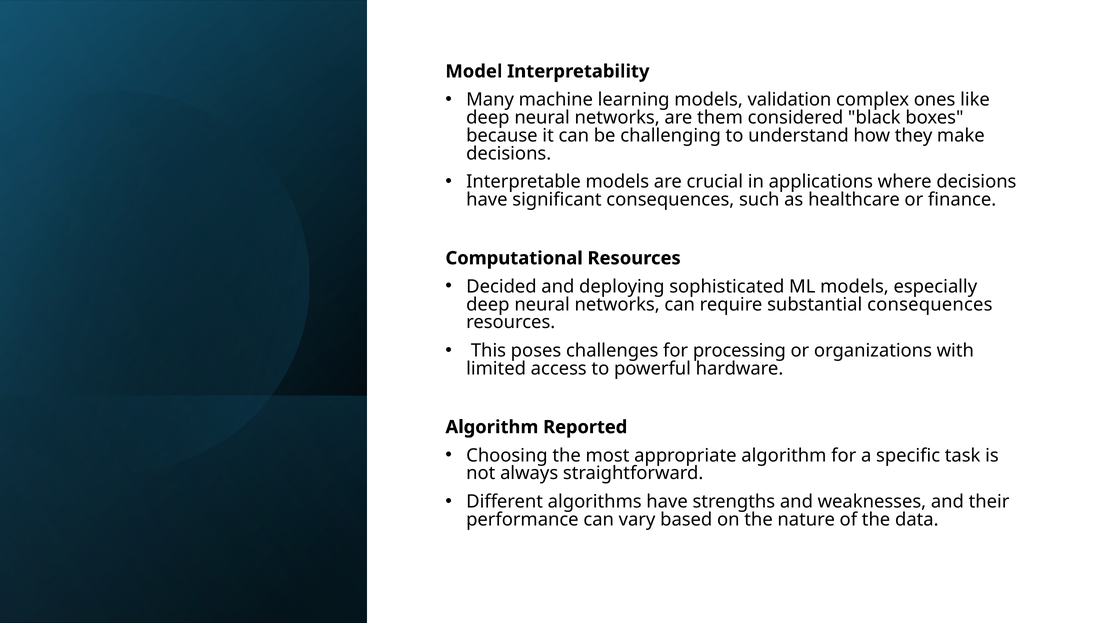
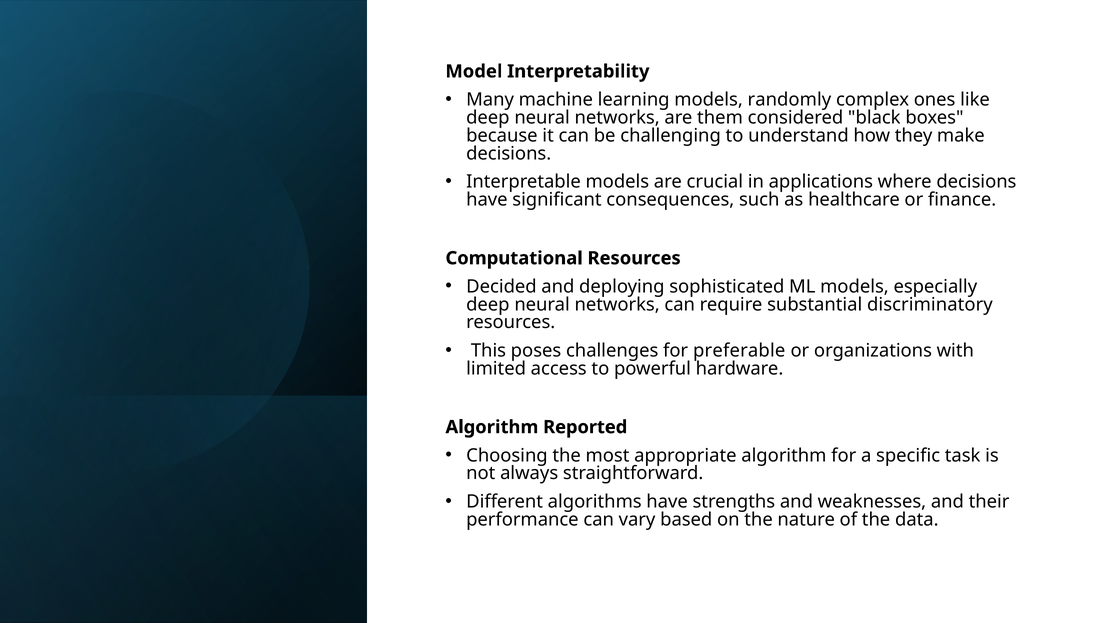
validation: validation -> randomly (789, 100)
substantial consequences: consequences -> discriminatory (930, 305)
processing: processing -> preferable (739, 351)
